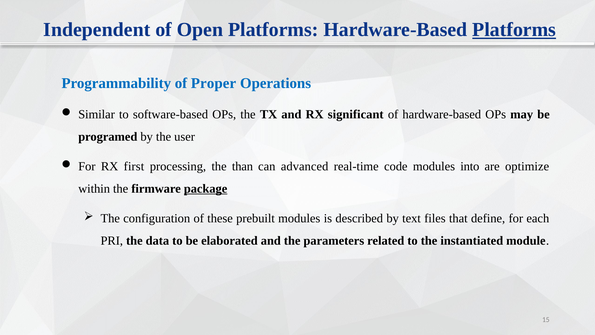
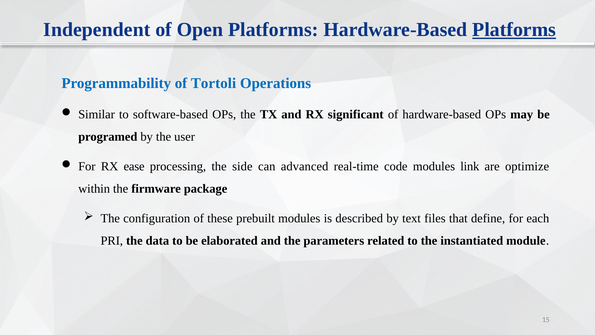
Proper: Proper -> Tortoli (214, 83)
first: first -> ease (134, 166)
than: than -> side (242, 166)
into: into -> link (470, 166)
package underline: present -> none (206, 189)
